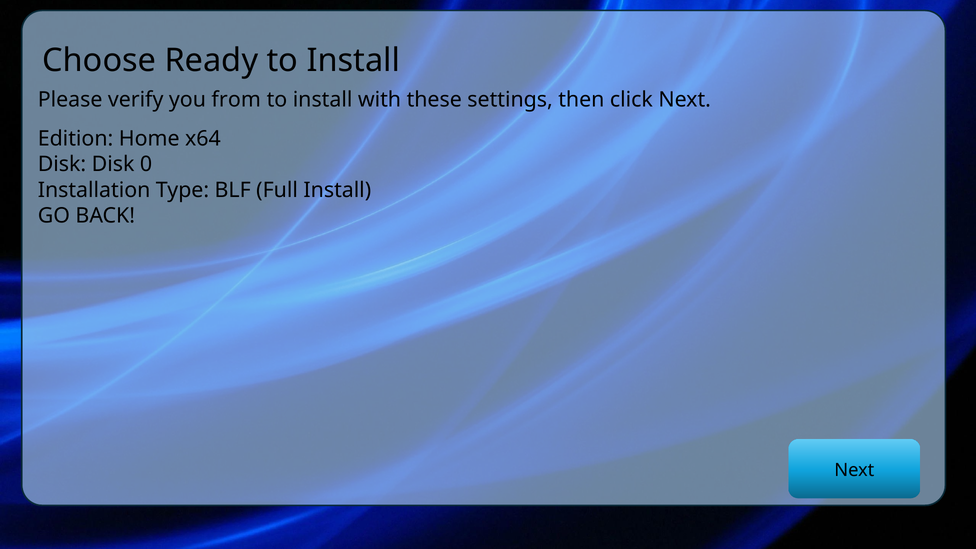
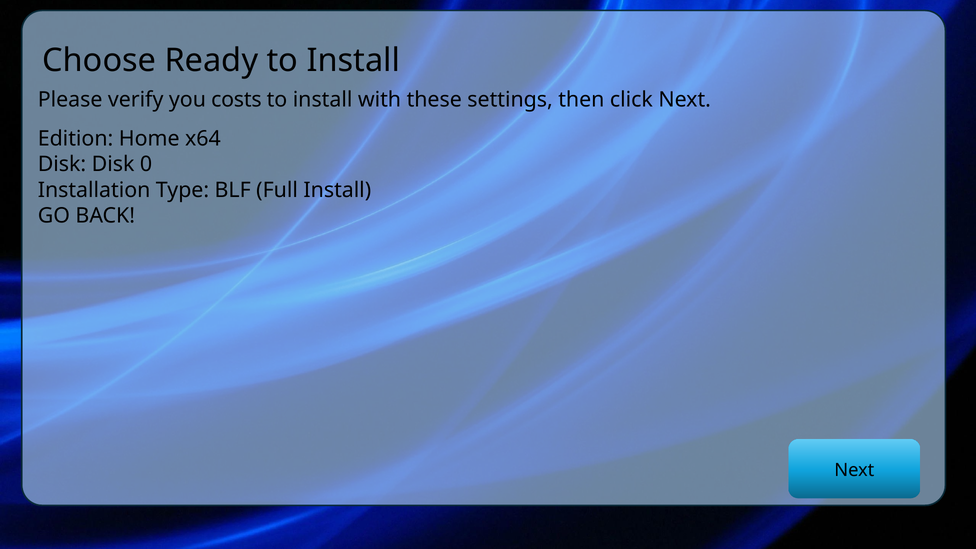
from: from -> costs (236, 100)
